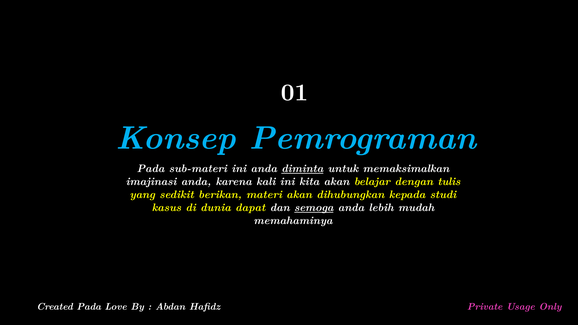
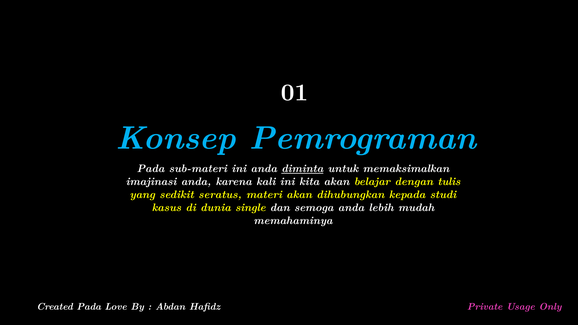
berikan: berikan -> seratus (220, 195)
dapat: dapat -> single (250, 208)
semoga underline: present -> none (314, 208)
